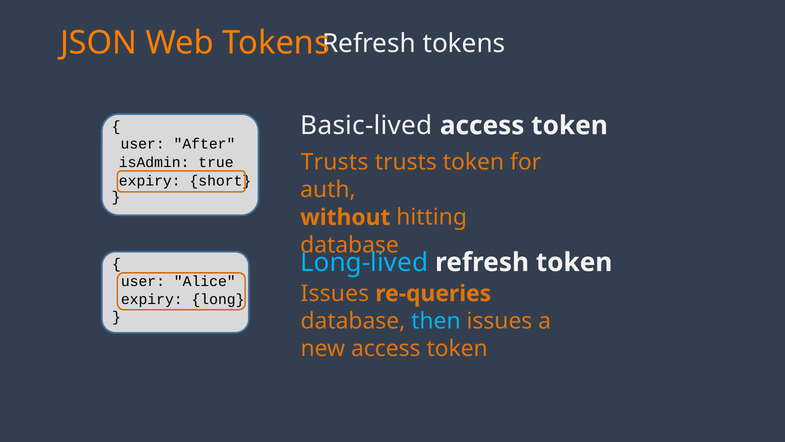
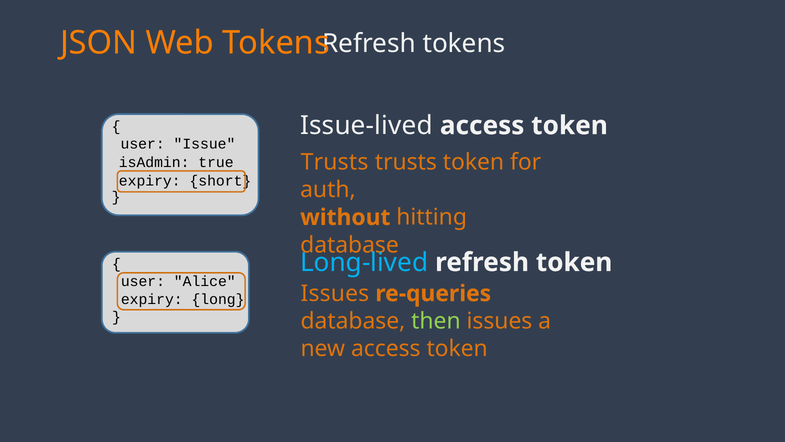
Basic-lived: Basic-lived -> Issue-lived (366, 125)
After: After -> Issue (204, 144)
then colour: light blue -> light green (436, 321)
